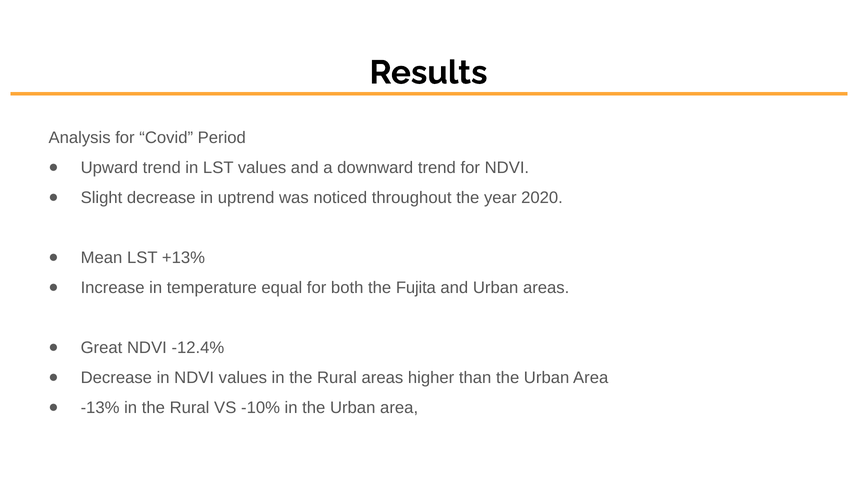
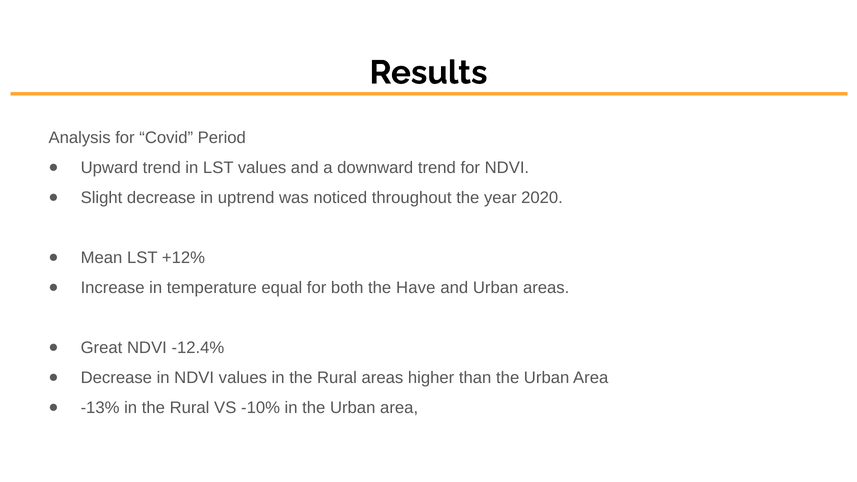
+13%: +13% -> +12% (183, 258)
Fujita: Fujita -> Have (416, 288)
